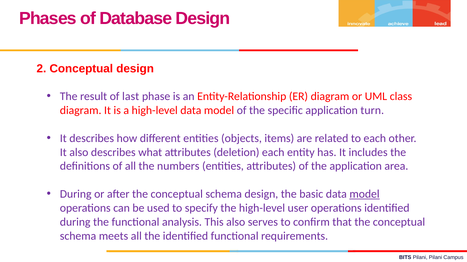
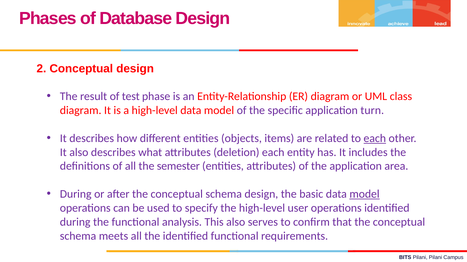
last: last -> test (131, 97)
each underline: none -> present (375, 139)
numbers: numbers -> semester (178, 167)
